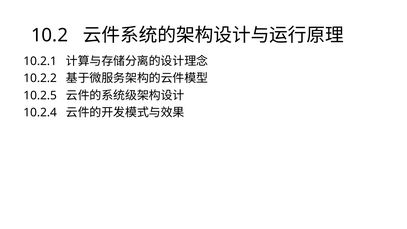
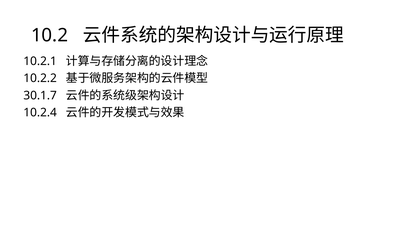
10.2.5: 10.2.5 -> 30.1.7 (40, 95)
